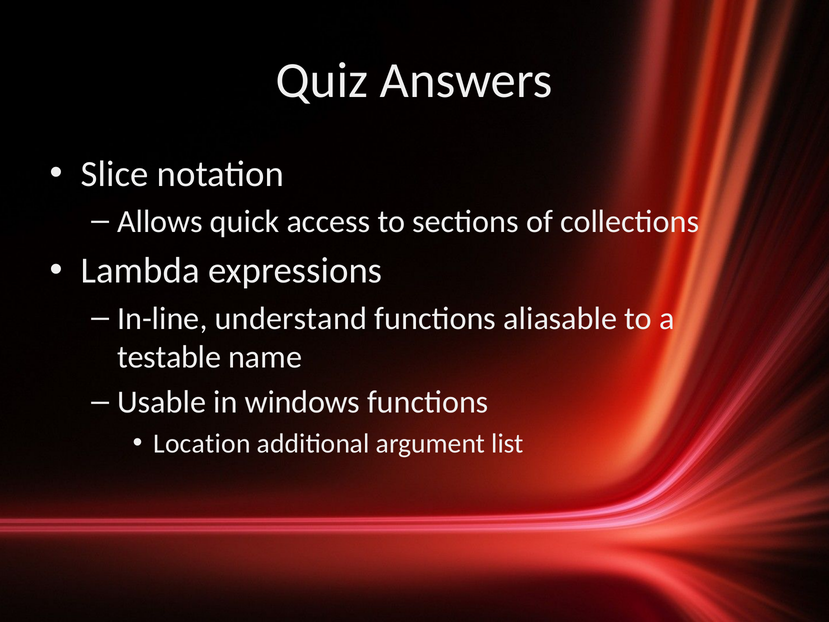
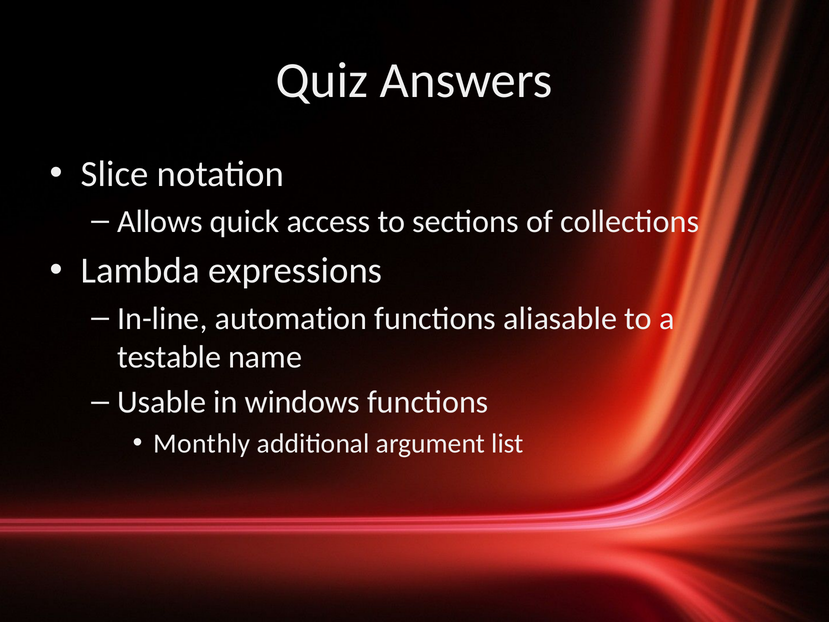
understand: understand -> automation (291, 318)
Location: Location -> Monthly (202, 443)
